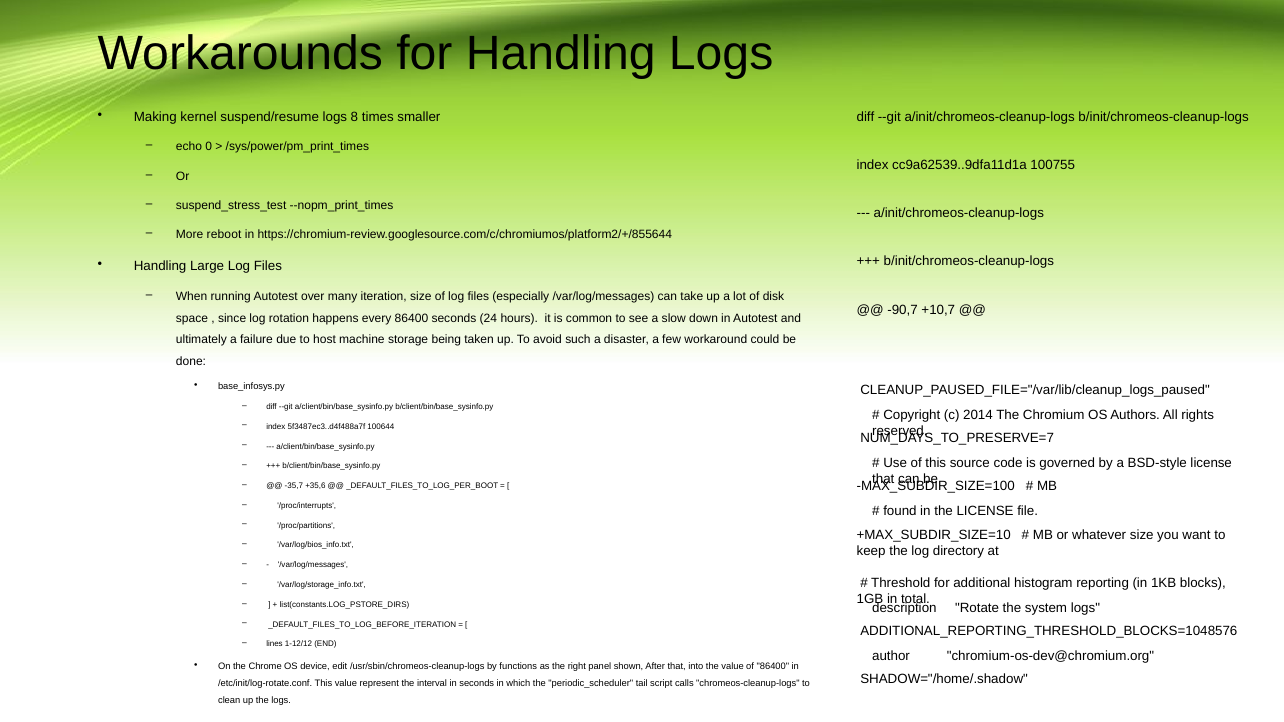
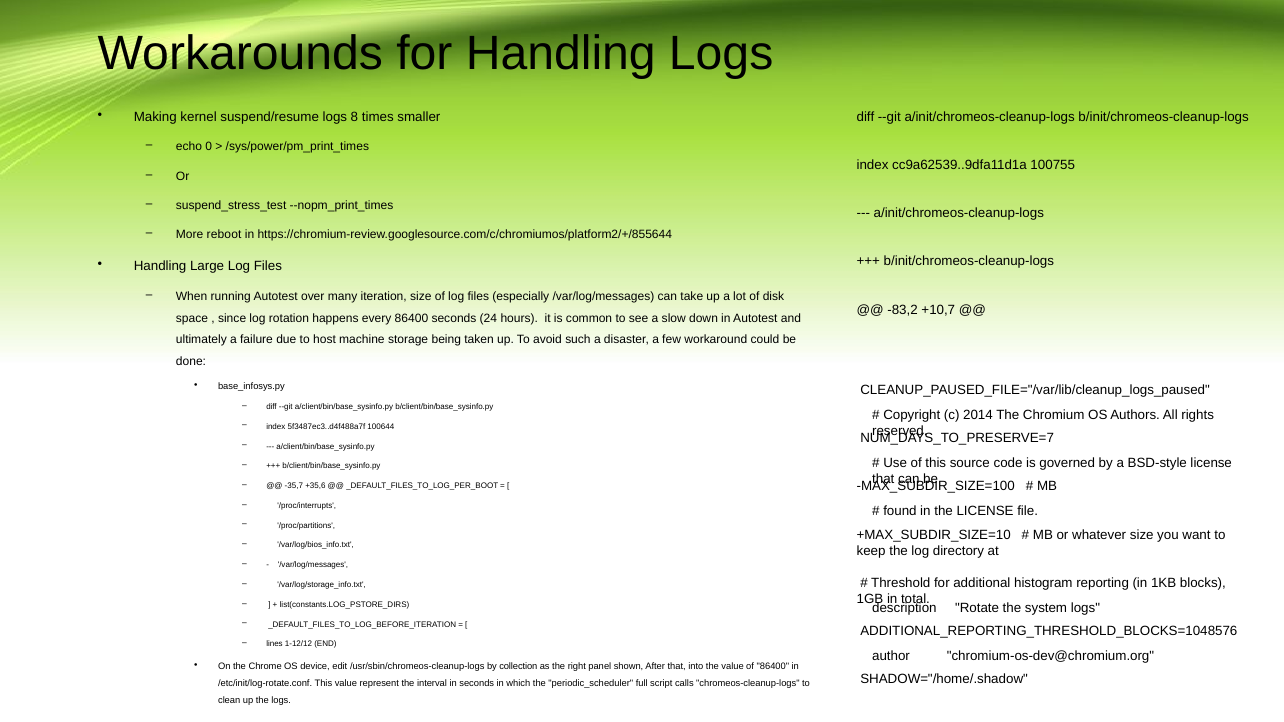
-90,7: -90,7 -> -83,2 (903, 310)
functions: functions -> collection (518, 667)
tail: tail -> full (642, 684)
